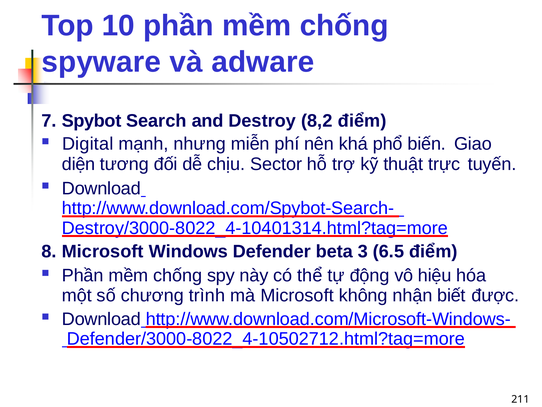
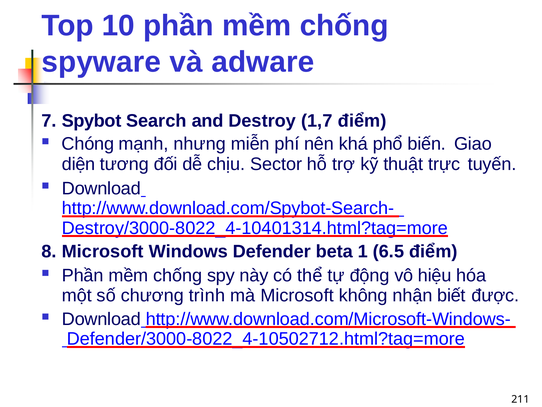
8,2: 8,2 -> 1,7 (317, 121)
Digital: Digital -> Chóng (88, 144)
3: 3 -> 1 (363, 251)
